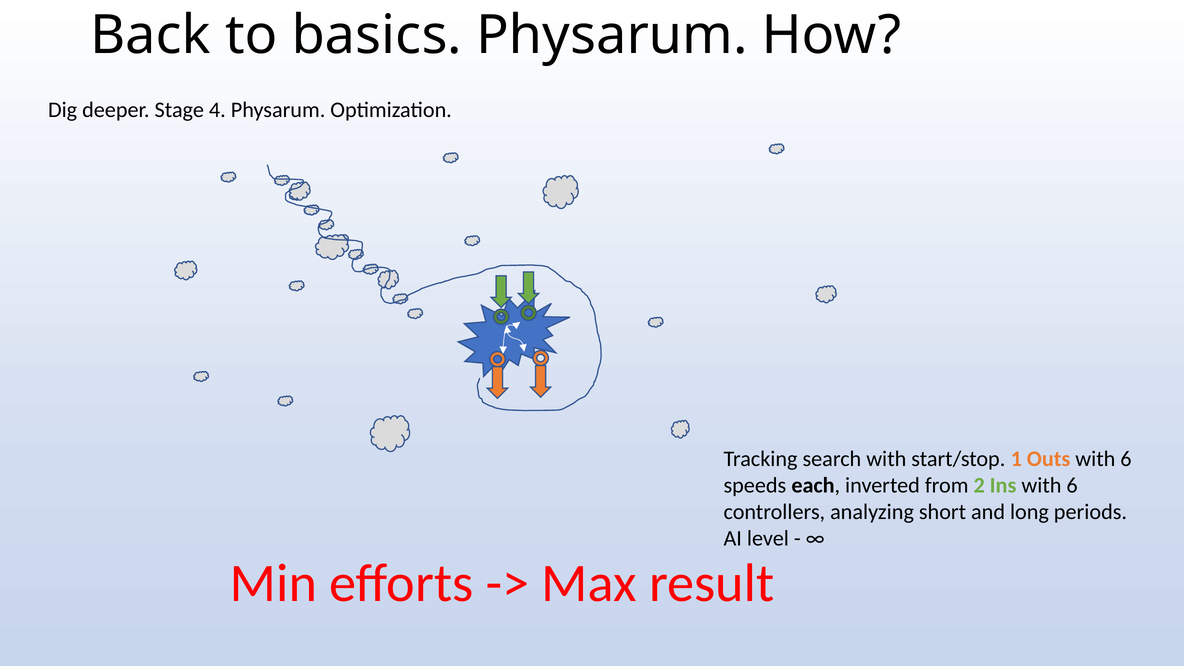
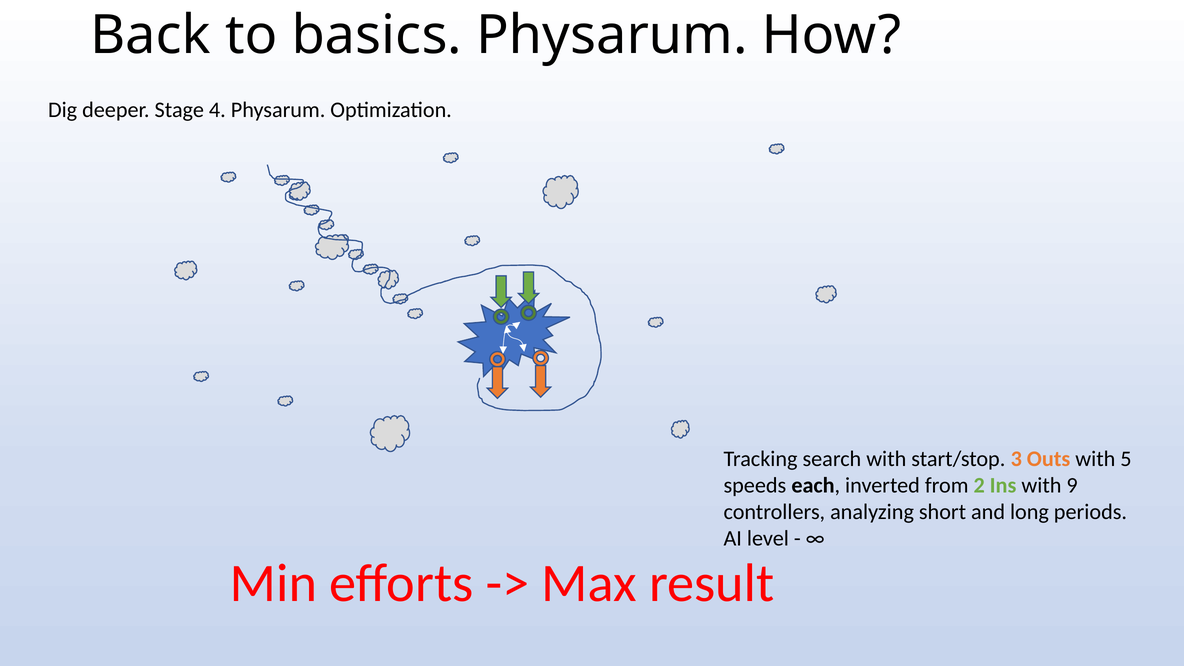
1: 1 -> 3 (1016, 459)
Outs with 6: 6 -> 5 (1126, 459)
Ins with 6: 6 -> 9 (1072, 485)
